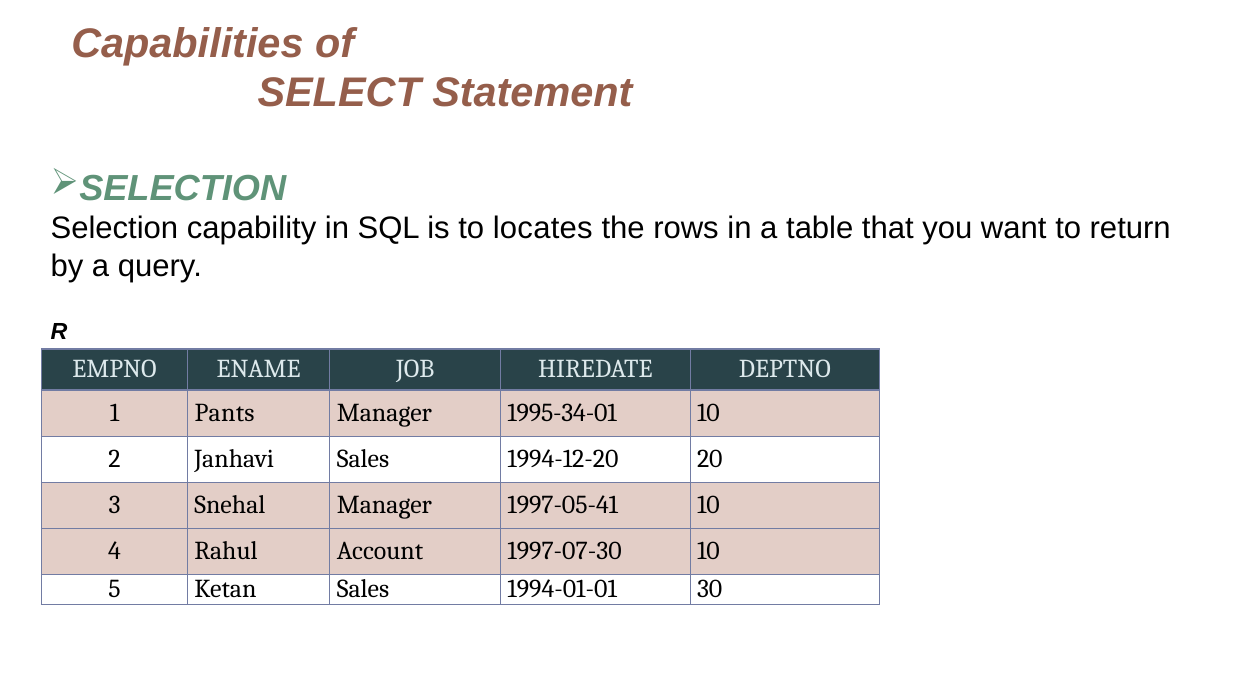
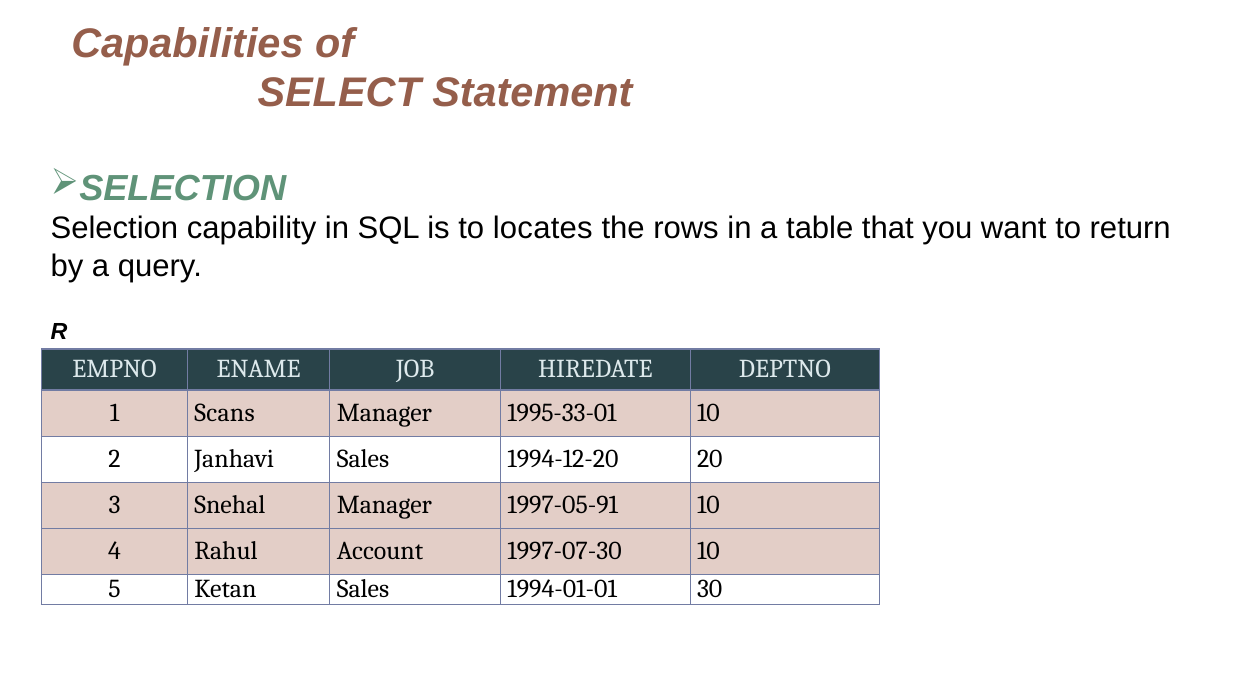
Pants: Pants -> Scans (225, 413)
1995-34-01: 1995-34-01 -> 1995-33-01 (562, 413)
1997-05-41: 1997-05-41 -> 1997-05-91 (563, 505)
